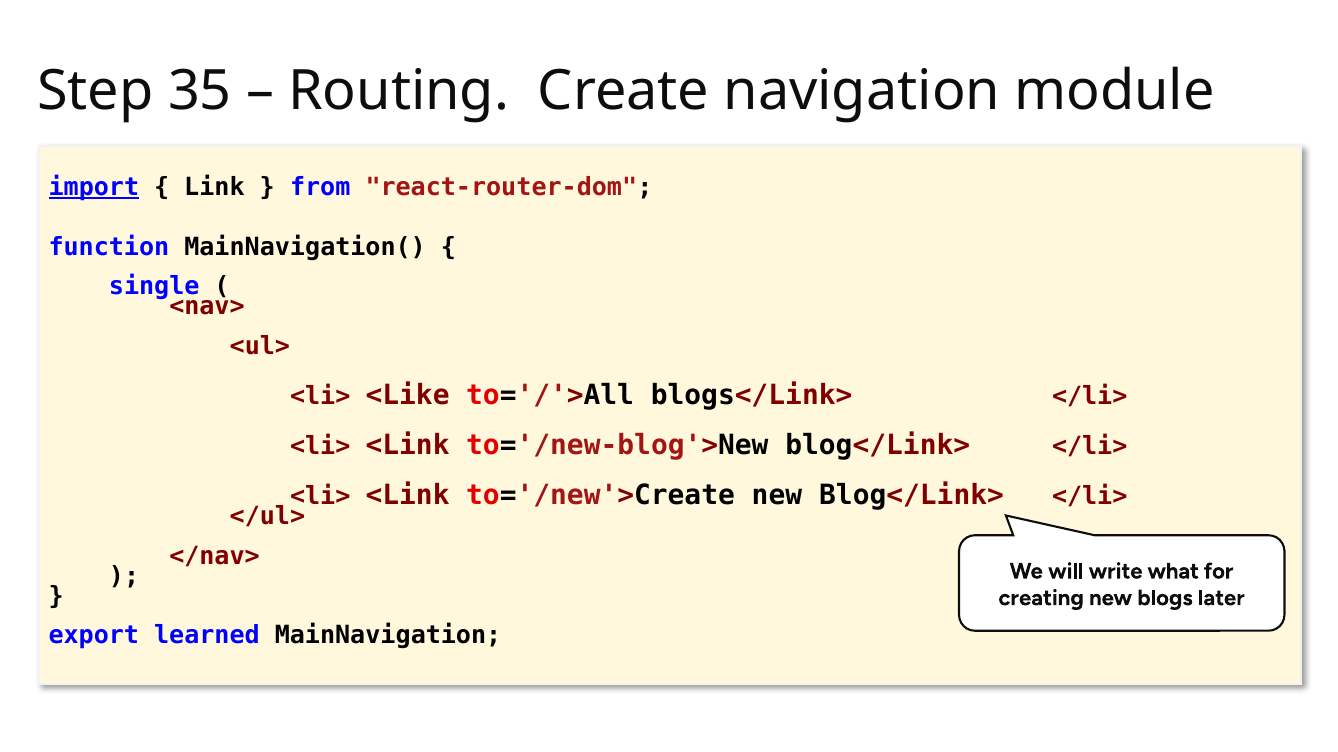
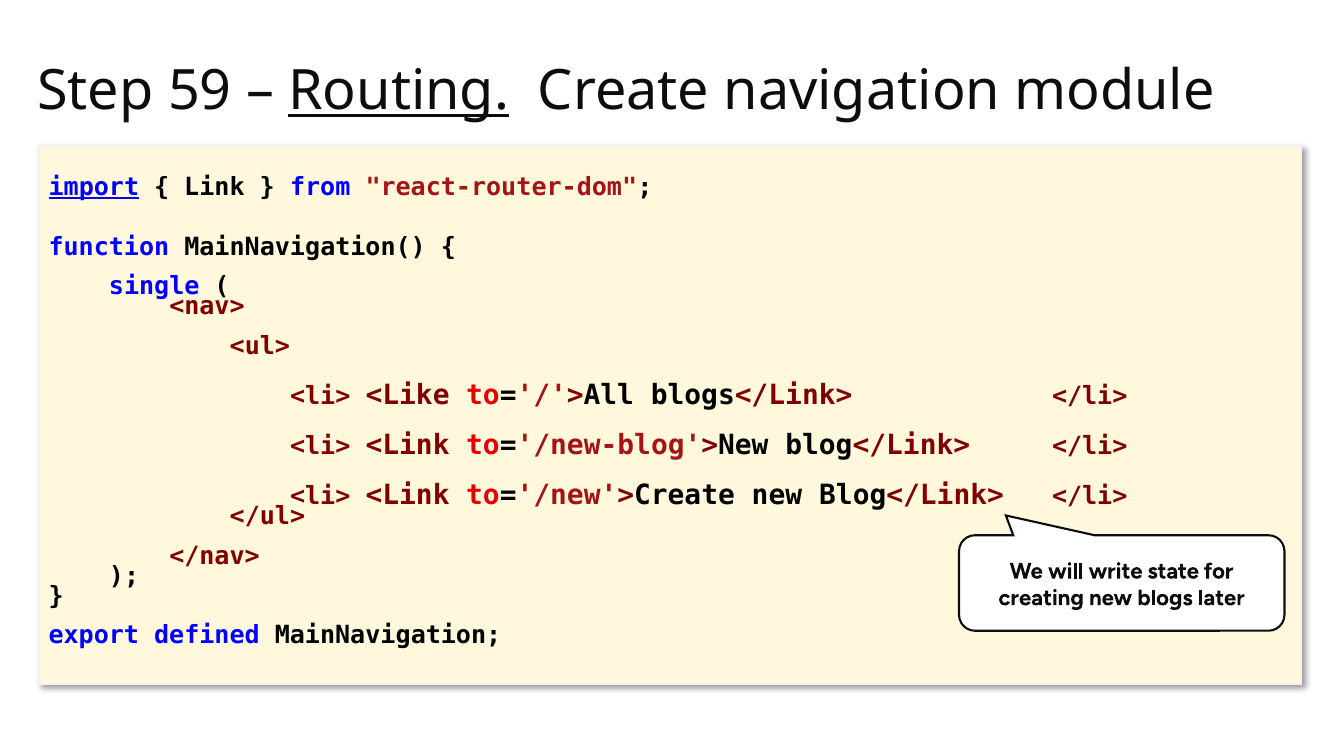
35: 35 -> 59 (200, 91)
Routing underline: none -> present (399, 91)
what: what -> state (1173, 572)
learned: learned -> defined (207, 636)
